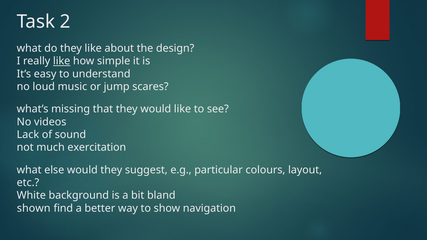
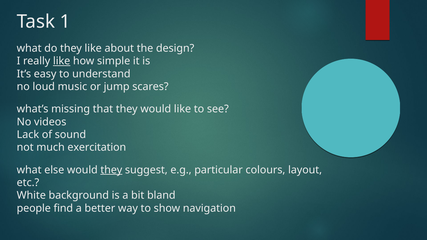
2: 2 -> 1 (65, 22)
they underline: none -> present (111, 170)
shown: shown -> people (34, 208)
